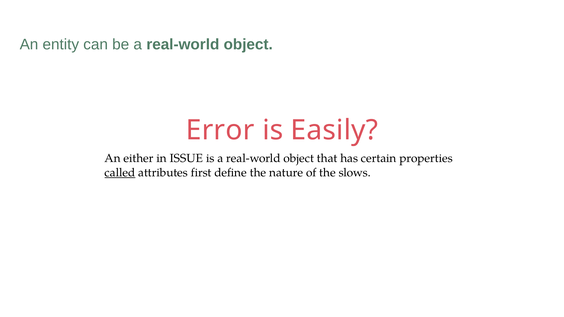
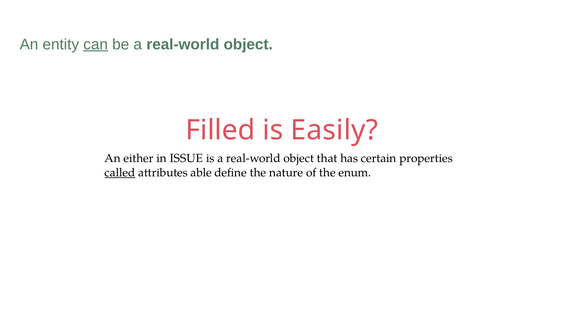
can underline: none -> present (96, 44)
Error: Error -> Filled (220, 130)
first: first -> able (201, 173)
slows: slows -> enum (355, 173)
